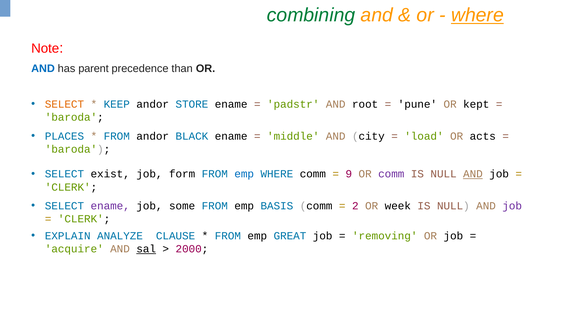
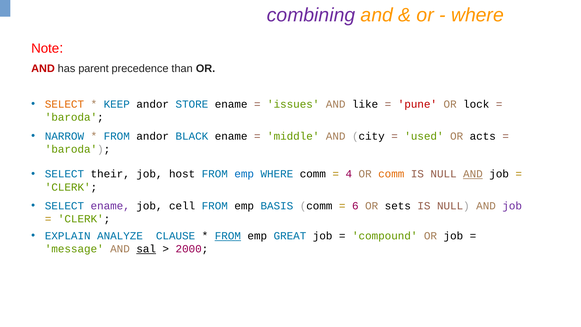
combining colour: green -> purple (311, 15)
where underline: present -> none (477, 15)
AND colour: blue -> red (43, 69)
padstr: padstr -> issues (293, 104)
root: root -> like (365, 104)
pune colour: black -> red (417, 104)
kept: kept -> lock (476, 104)
PLACES: PLACES -> NARROW (64, 136)
load: load -> used (424, 136)
exist: exist -> their (110, 174)
form: form -> host (182, 174)
9: 9 -> 4 (349, 174)
comm colour: purple -> orange (391, 174)
some: some -> cell (182, 206)
2: 2 -> 6 (355, 206)
week: week -> sets (398, 206)
FROM underline: none -> present (228, 236)
removing: removing -> compound (385, 236)
acquire: acquire -> message (74, 249)
